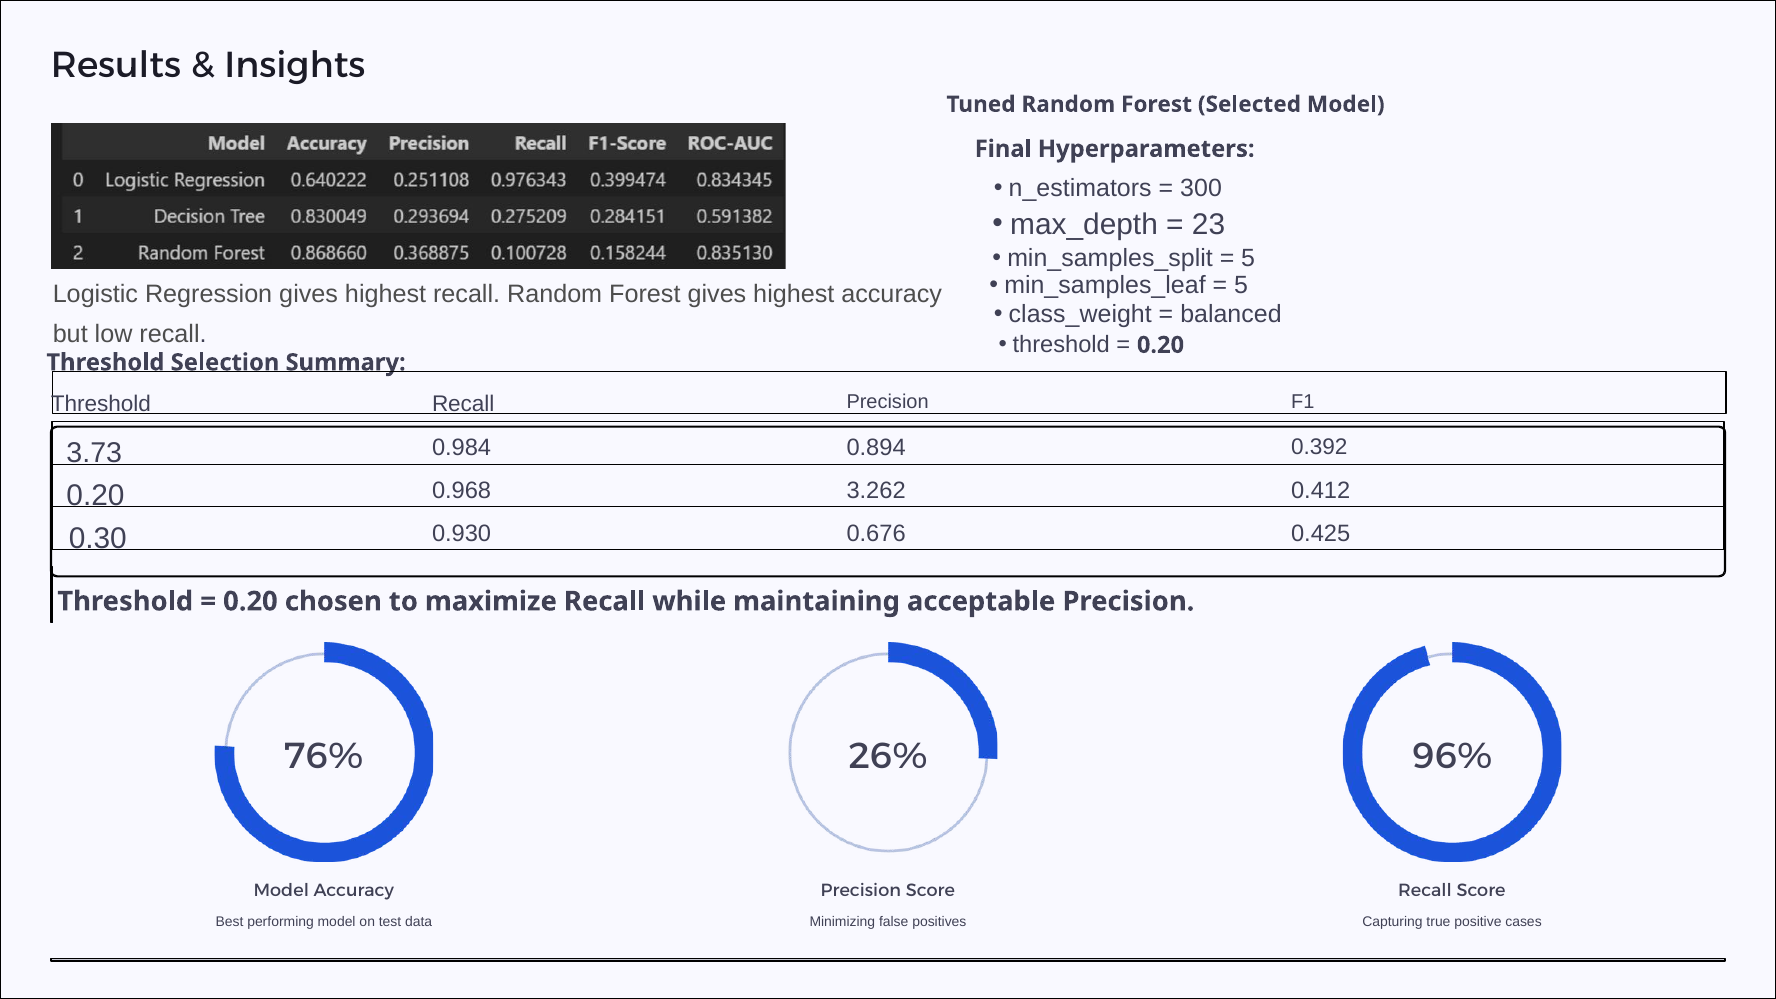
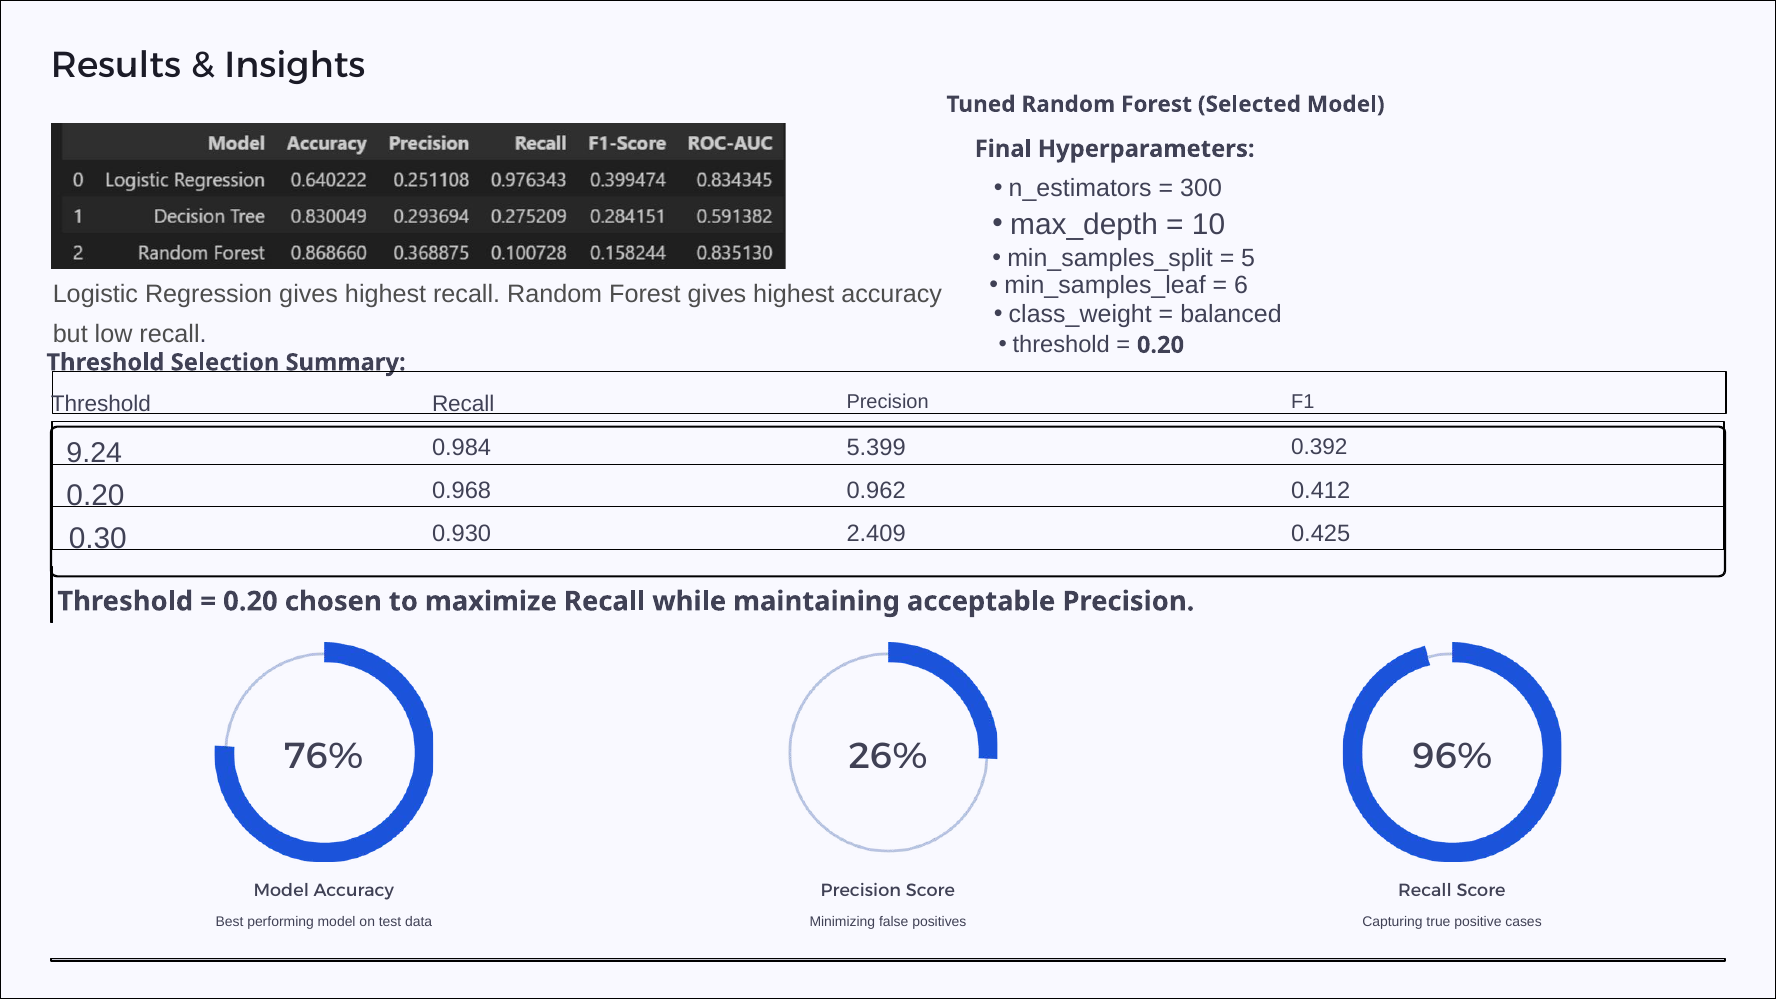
23: 23 -> 10 (1209, 225)
5: 5 -> 6 (1241, 286)
3.73: 3.73 -> 9.24 (94, 453)
0.894: 0.894 -> 5.399 (876, 448)
3.262: 3.262 -> 0.962 (876, 491)
0.676: 0.676 -> 2.409 (876, 533)
